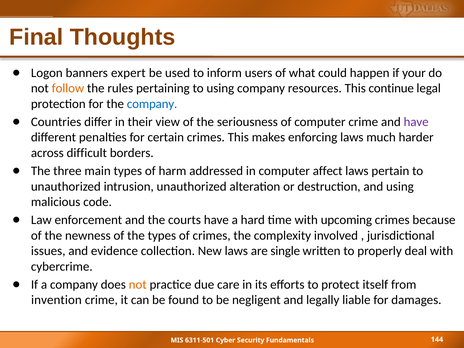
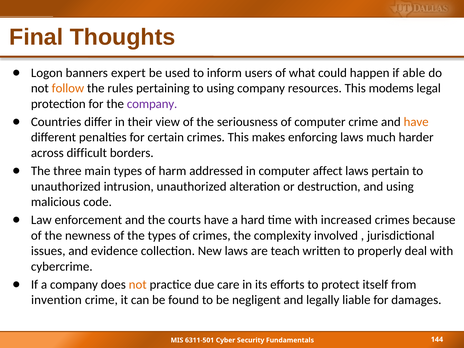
your: your -> able (414, 73)
continue: continue -> modems (391, 88)
company colour: blue -> purple (152, 104)
have colour: purple -> orange (416, 122)
upcoming: upcoming -> increased (346, 220)
single: single -> teach (285, 251)
